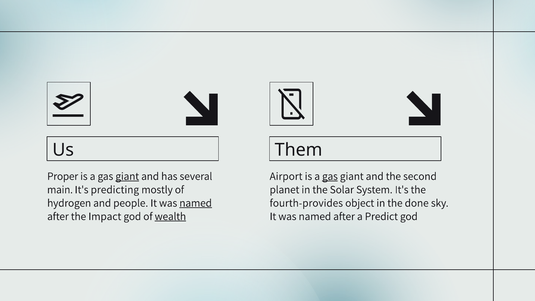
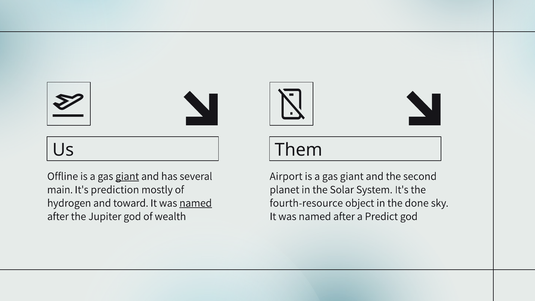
Proper: Proper -> Offline (63, 176)
gas underline: present -> none (330, 176)
predicting: predicting -> prediction (115, 190)
people: people -> toward (131, 203)
fourth-provides: fourth-provides -> fourth-resource (306, 203)
Impact: Impact -> Jupiter (105, 216)
wealth underline: present -> none (170, 216)
